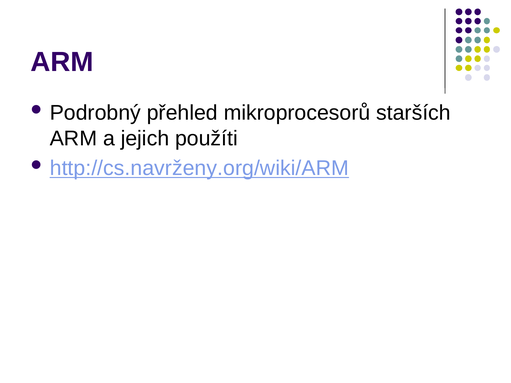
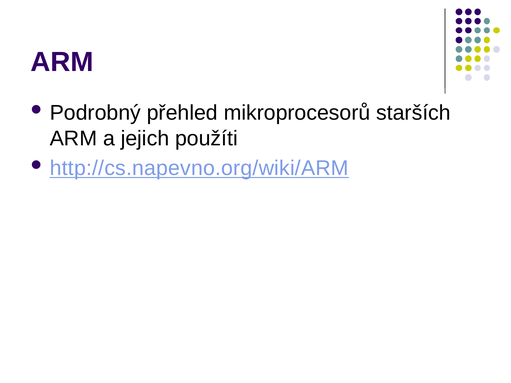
http://cs.navrženy.org/wiki/ARM: http://cs.navrženy.org/wiki/ARM -> http://cs.napevno.org/wiki/ARM (199, 168)
